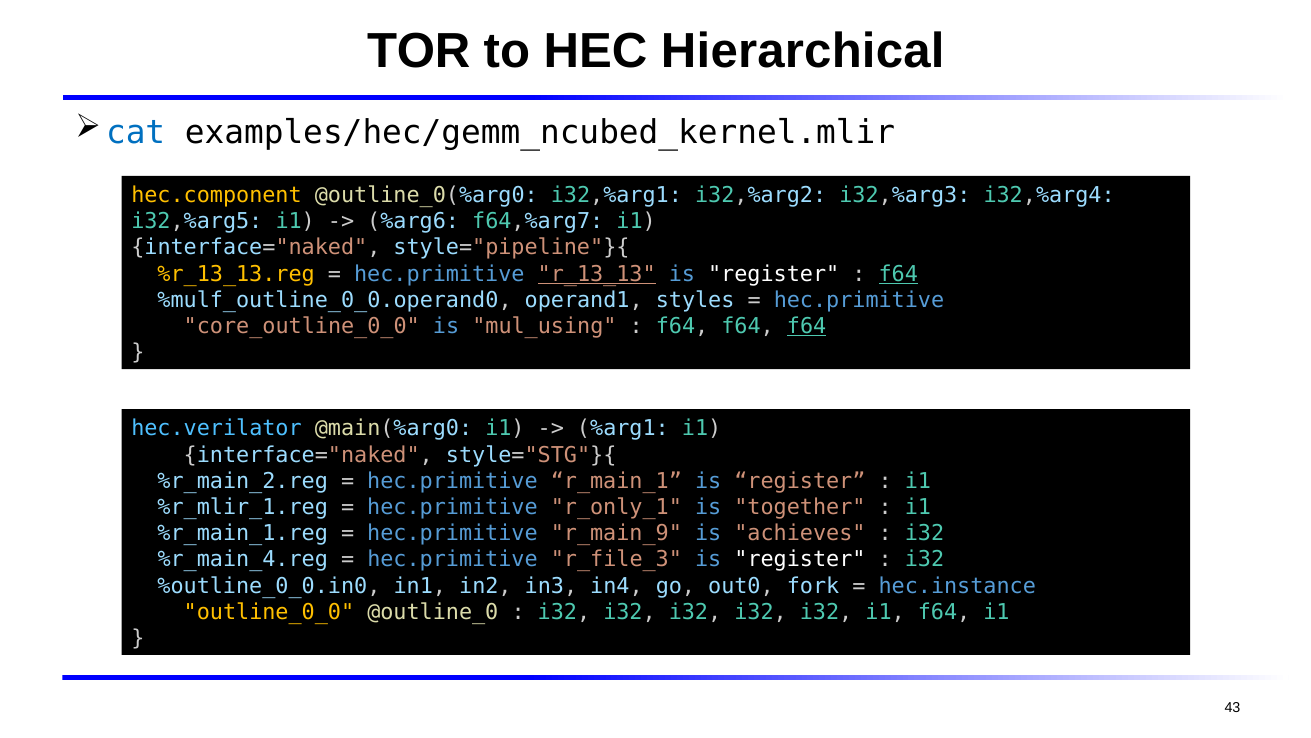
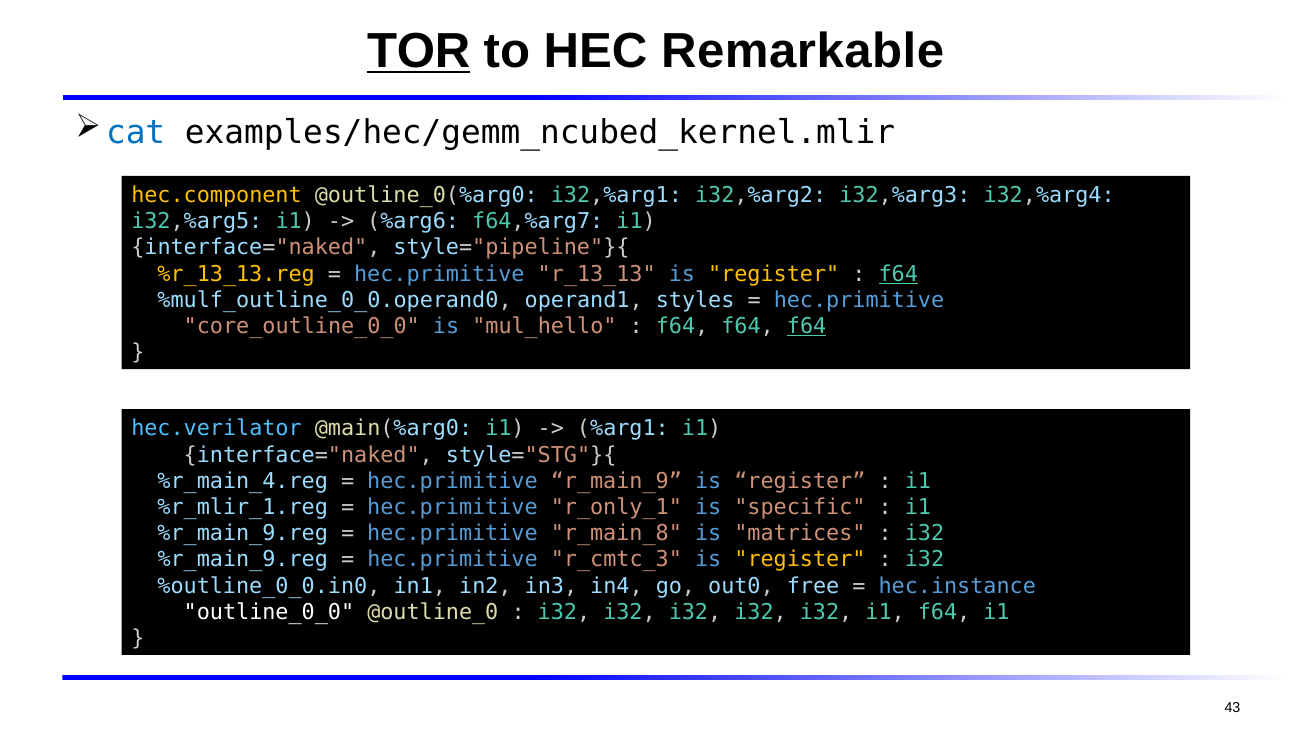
TOR underline: none -> present (419, 51)
Hierarchical: Hierarchical -> Remarkable (803, 51)
r_13_13 underline: present -> none (597, 274)
register colour: white -> yellow (774, 274)
mul_using: mul_using -> mul_hello (544, 326)
%r_main_2.reg: %r_main_2.reg -> %r_main_4.reg (243, 481)
r_main_1: r_main_1 -> r_main_9 (616, 481)
together: together -> specific (800, 507)
%r_main_1.reg: %r_main_1.reg -> %r_main_9.reg (243, 533)
r_main_9: r_main_9 -> r_main_8 (616, 533)
achieves: achieves -> matrices (800, 533)
%r_main_4.reg: %r_main_4.reg -> %r_main_9.reg (243, 559)
r_file_3: r_file_3 -> r_cmtc_3 (616, 559)
register colour: white -> yellow (800, 559)
fork: fork -> free (813, 586)
outline_0_0 colour: yellow -> white (269, 612)
